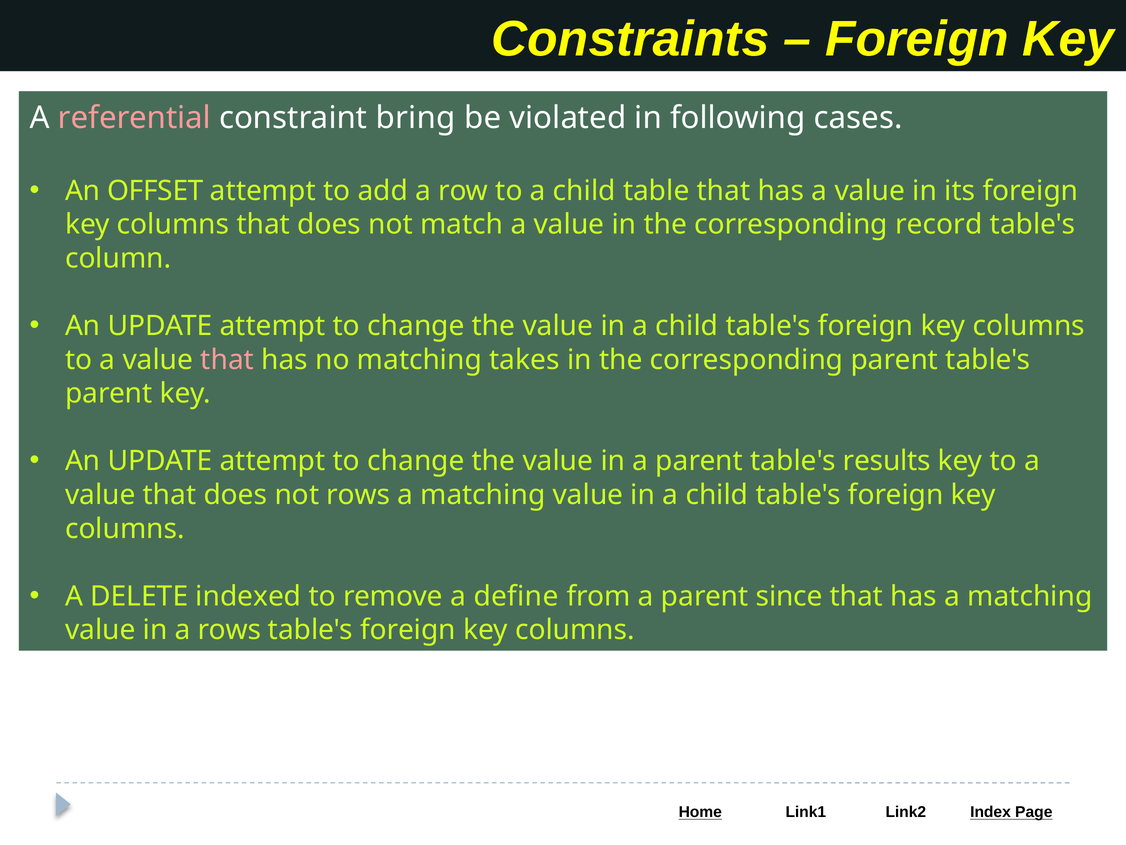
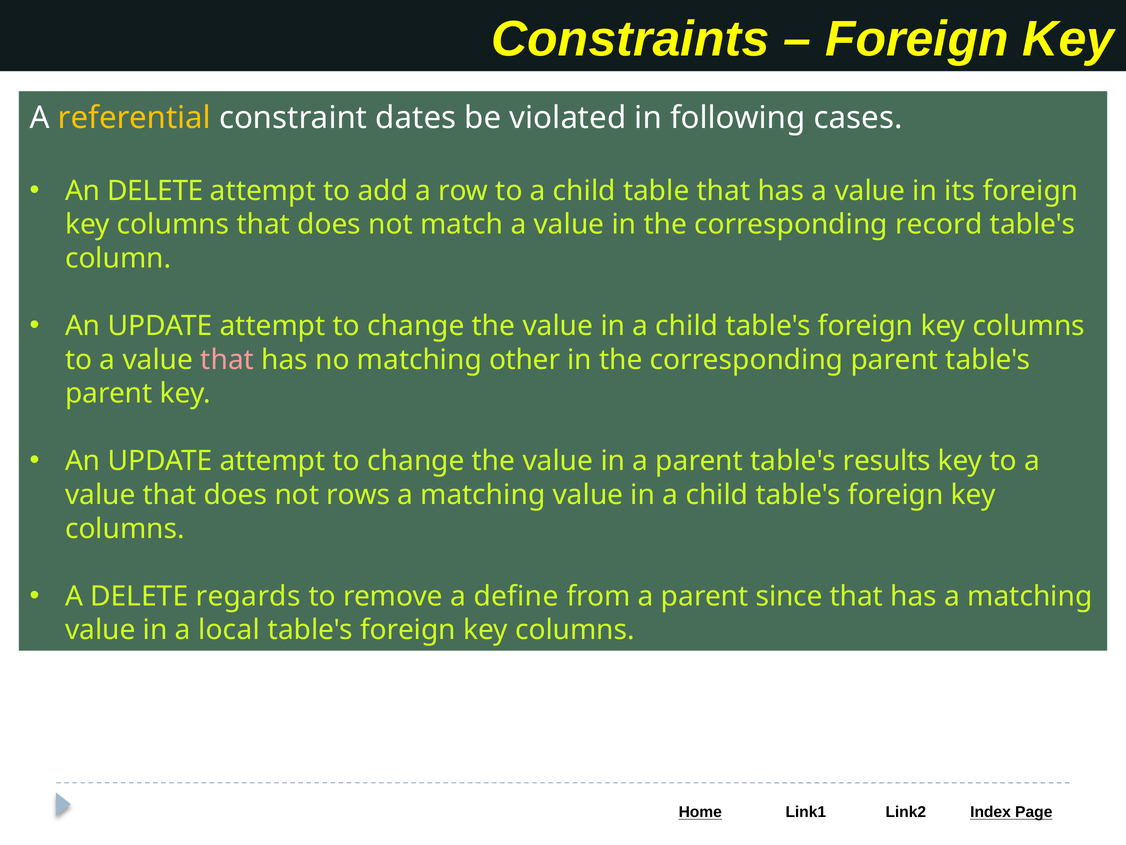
referential colour: pink -> yellow (134, 118)
bring: bring -> dates (416, 118)
An OFFSET: OFFSET -> DELETE (155, 191)
takes: takes -> other (525, 360)
indexed: indexed -> regards (248, 596)
a rows: rows -> local (229, 630)
